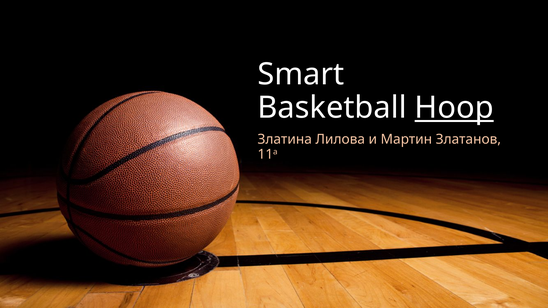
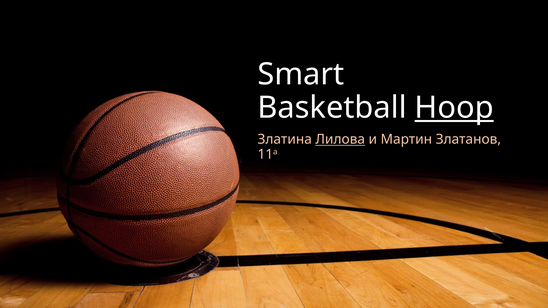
Лилова underline: none -> present (340, 140)
